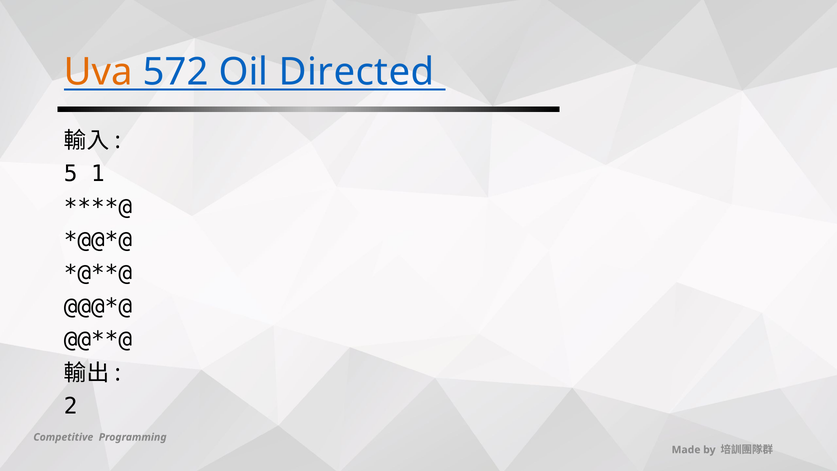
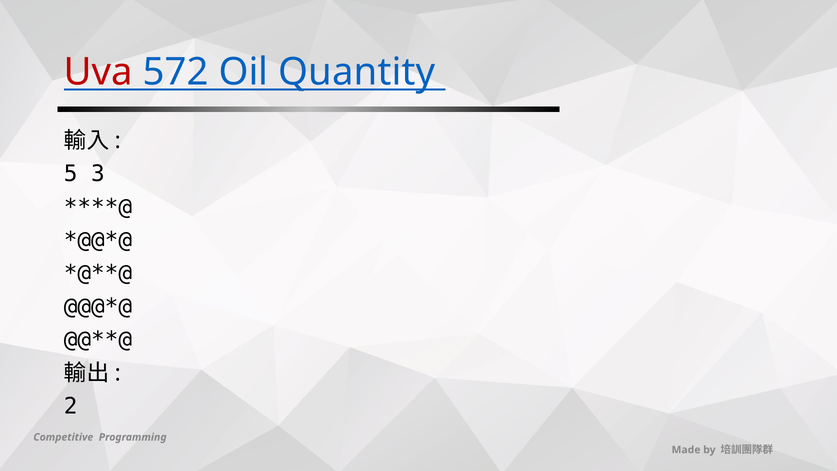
Uva colour: orange -> red (98, 72)
Directed: Directed -> Quantity (357, 72)
1: 1 -> 3 (98, 174)
